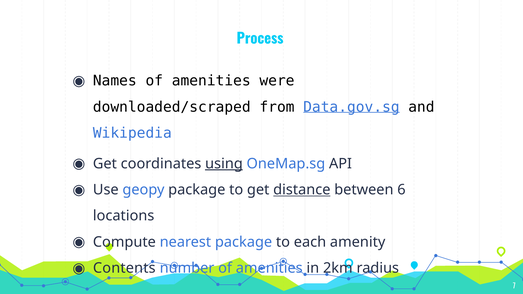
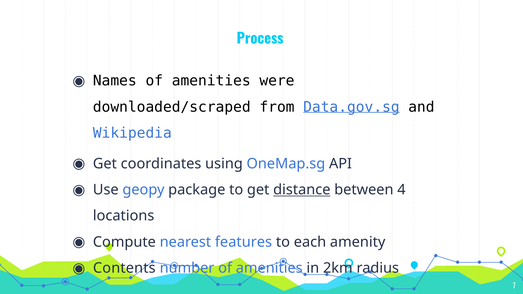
using underline: present -> none (224, 164)
6: 6 -> 4 (401, 190)
nearest package: package -> features (244, 242)
